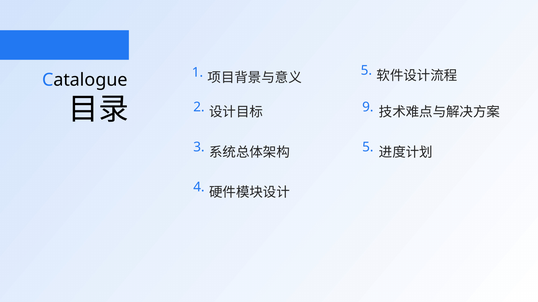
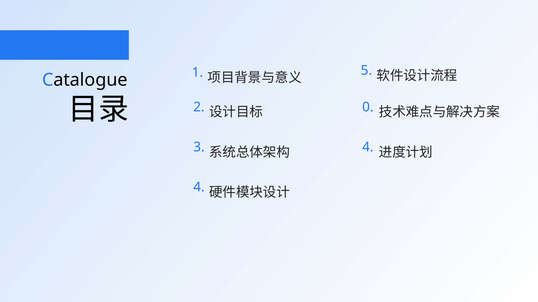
9: 9 -> 0 (368, 107)
3 5: 5 -> 4 (368, 147)
